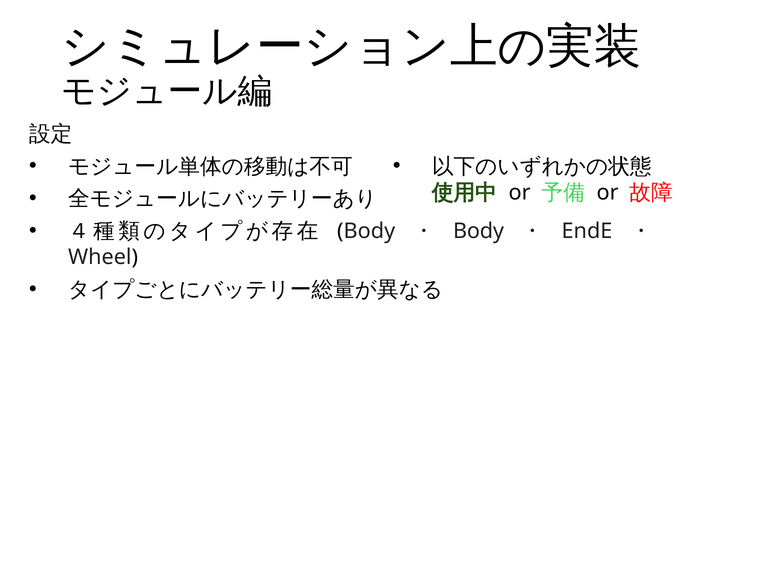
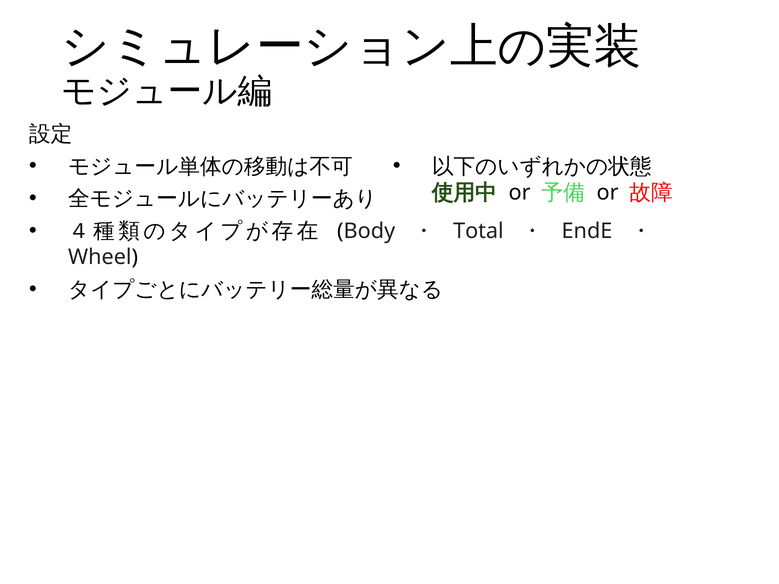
Body: Body -> Total (478, 231)
